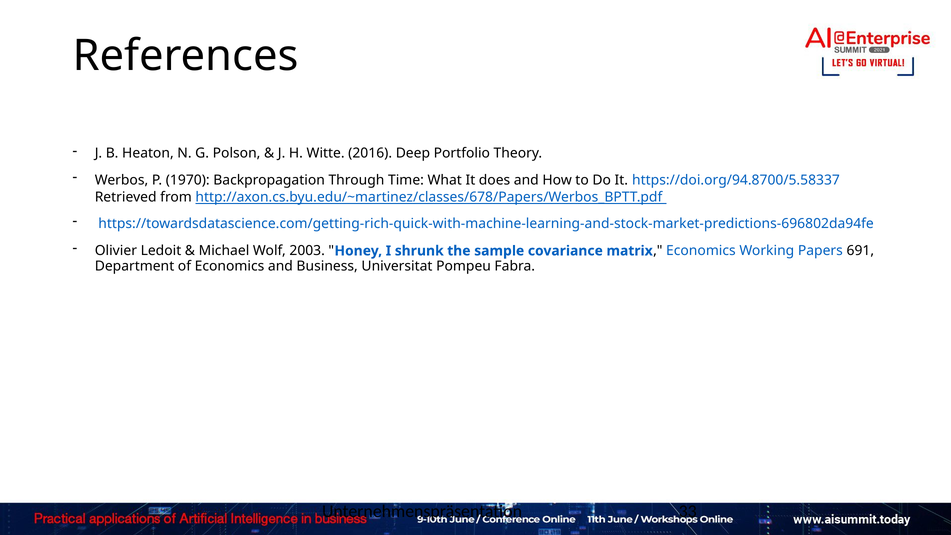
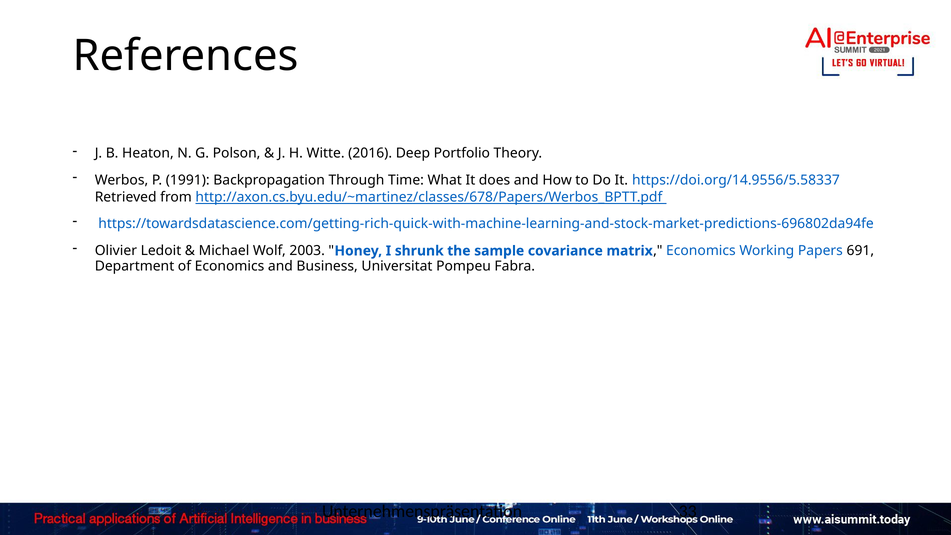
1970: 1970 -> 1991 (188, 180)
https://doi.org/94.8700/5.58337: https://doi.org/94.8700/5.58337 -> https://doi.org/14.9556/5.58337 (736, 180)
